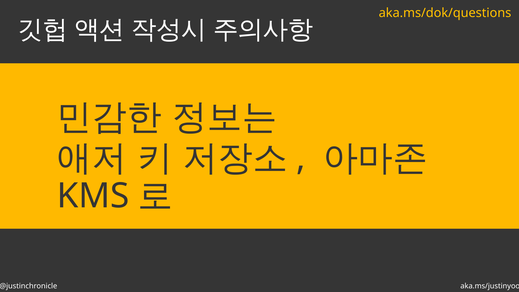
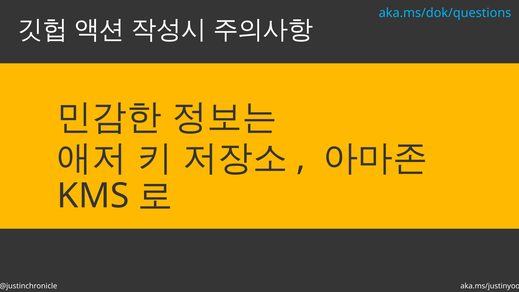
aka.ms/dok/questions colour: yellow -> light blue (445, 13)
